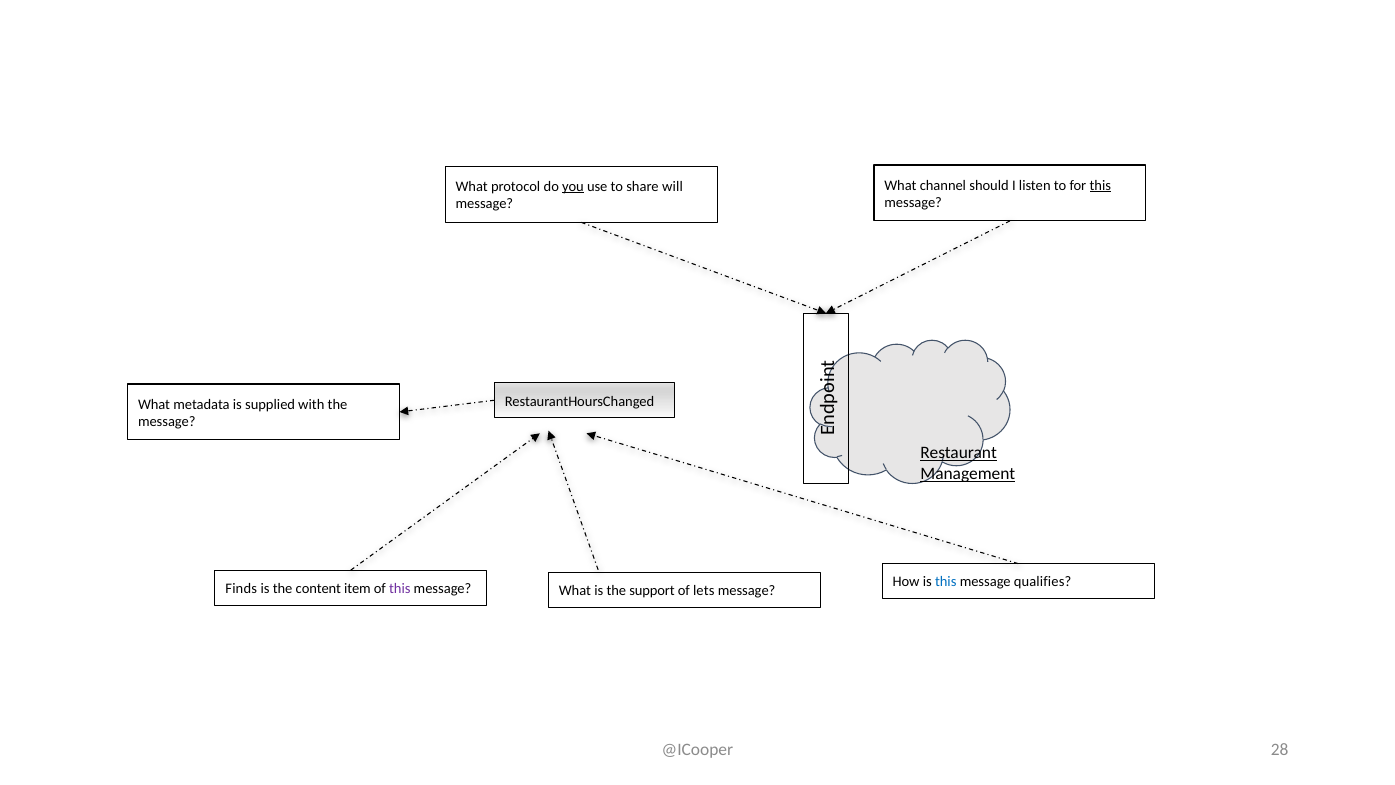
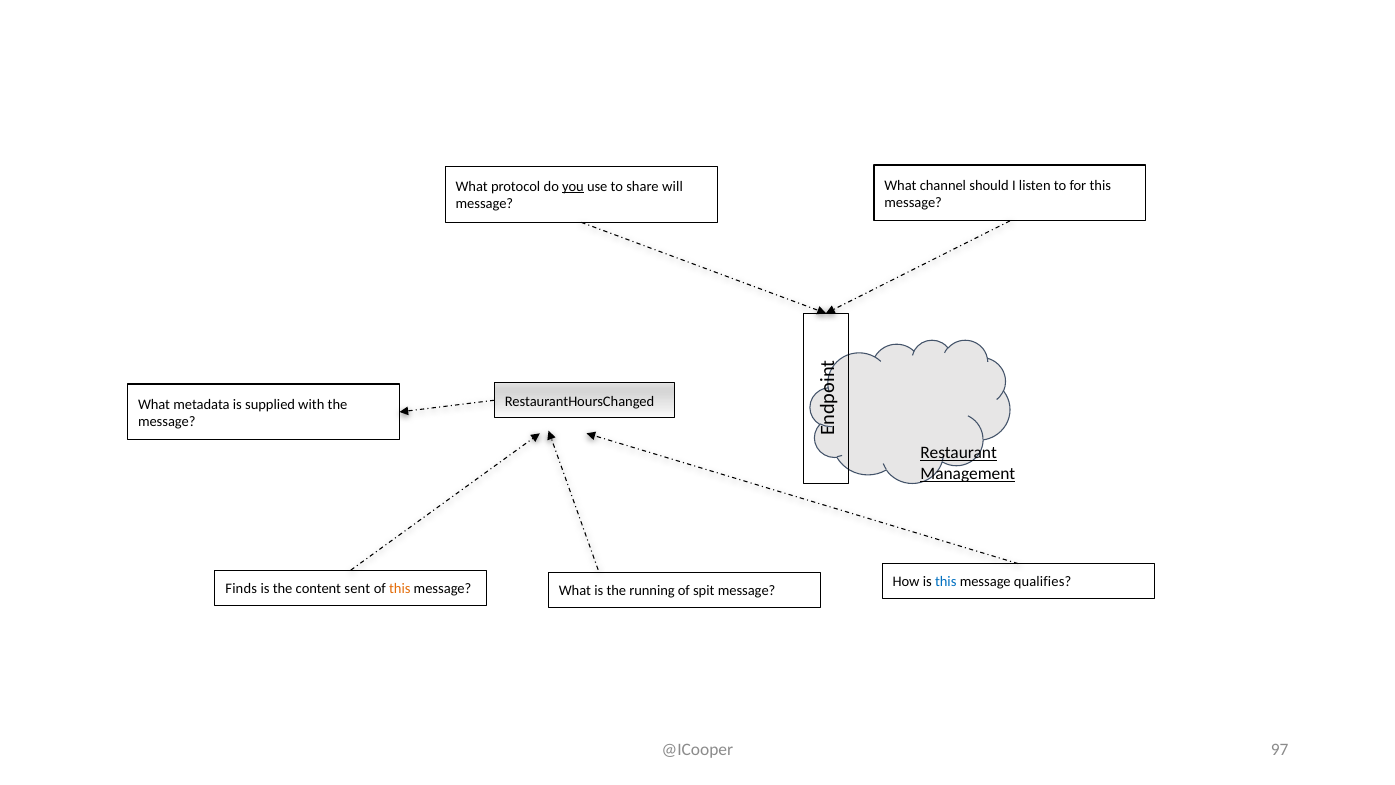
this underline: present -> none (1100, 185)
item: item -> sent (357, 588)
this colour: purple -> orange (400, 588)
support: support -> running (652, 591)
lets: lets -> spit (704, 591)
28: 28 -> 97 (1280, 749)
